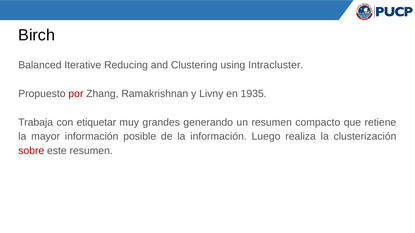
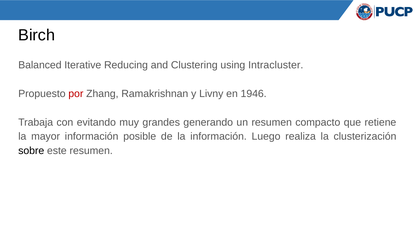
1935: 1935 -> 1946 (254, 94)
etiquetar: etiquetar -> evitando (96, 123)
sobre colour: red -> black (31, 151)
